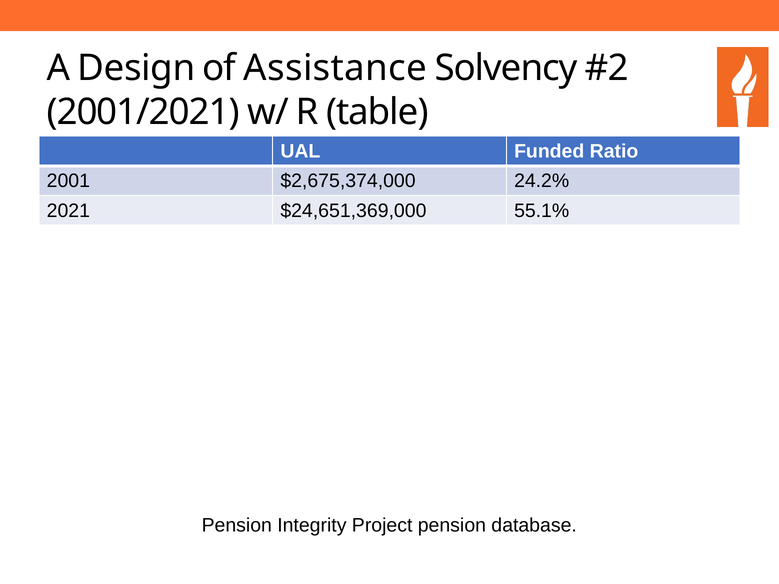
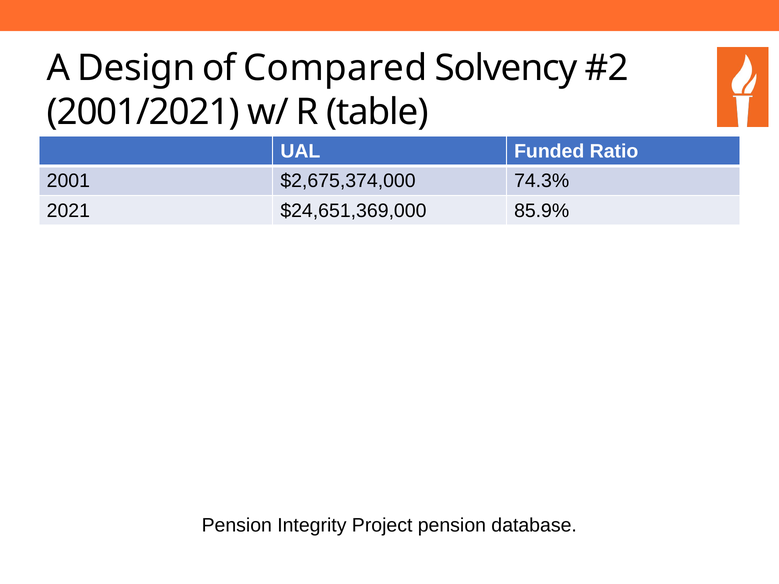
Assistance: Assistance -> Compared (335, 68)
24.2%: 24.2% -> 74.3% (542, 181)
55.1%: 55.1% -> 85.9% (542, 211)
